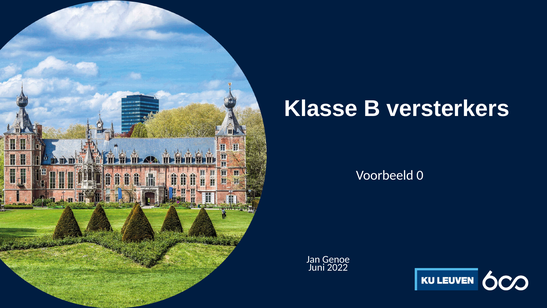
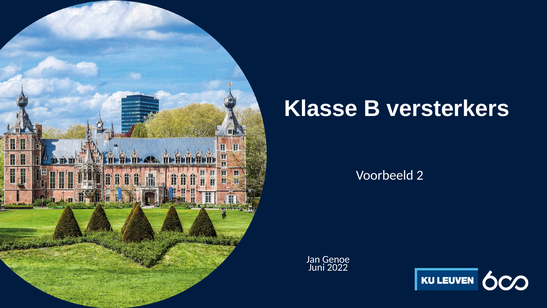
0: 0 -> 2 (420, 175)
